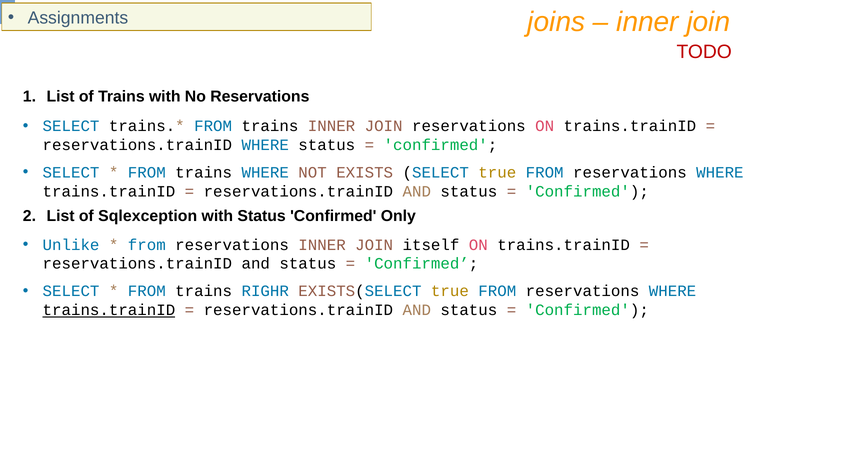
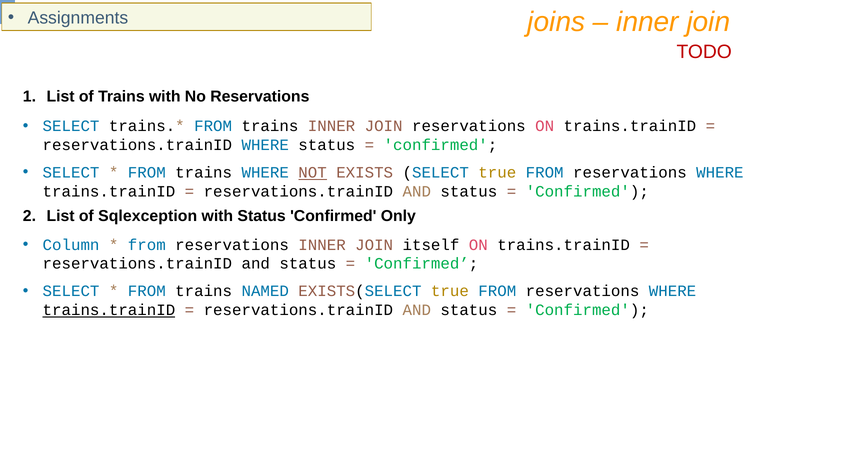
NOT underline: none -> present (313, 172)
Unlike: Unlike -> Column (71, 245)
RIGHR: RIGHR -> NAMED (265, 291)
